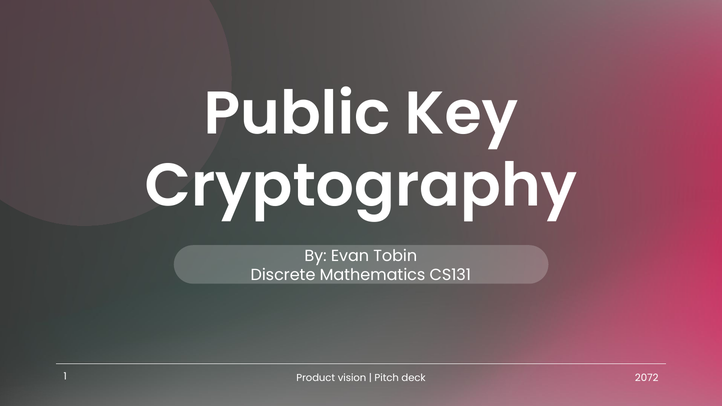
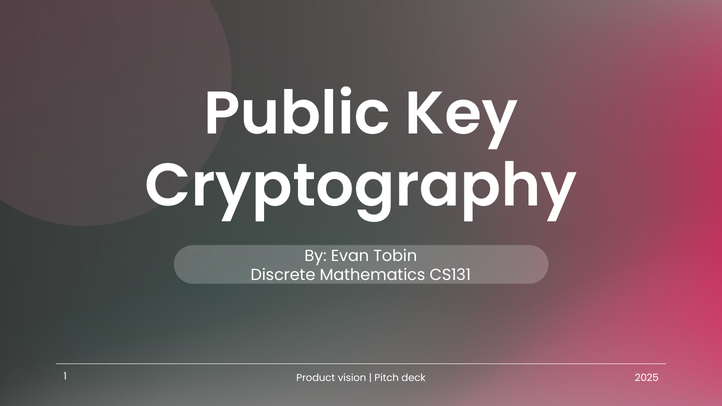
2072: 2072 -> 2025 (647, 378)
